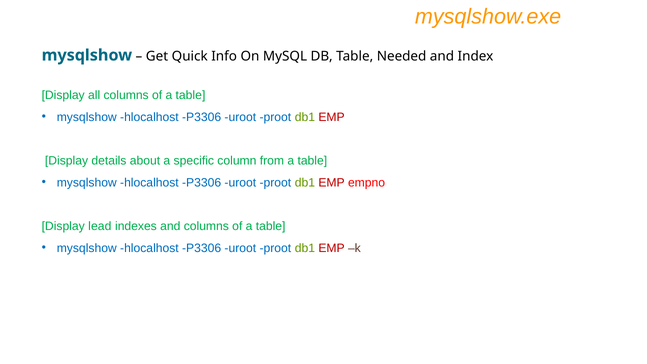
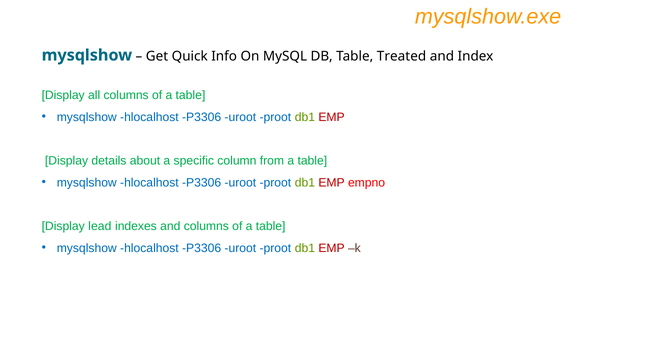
Needed: Needed -> Treated (402, 56)
